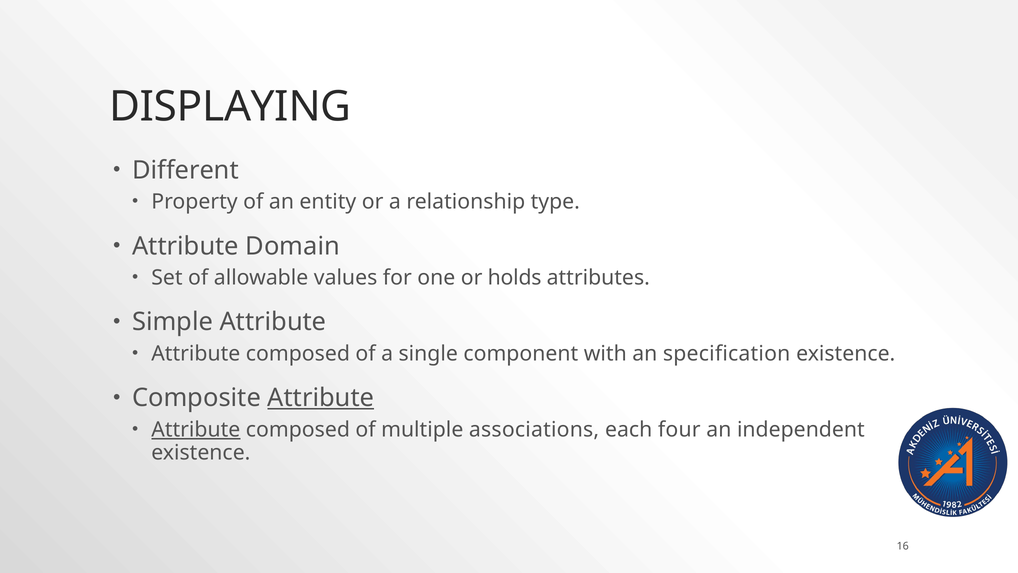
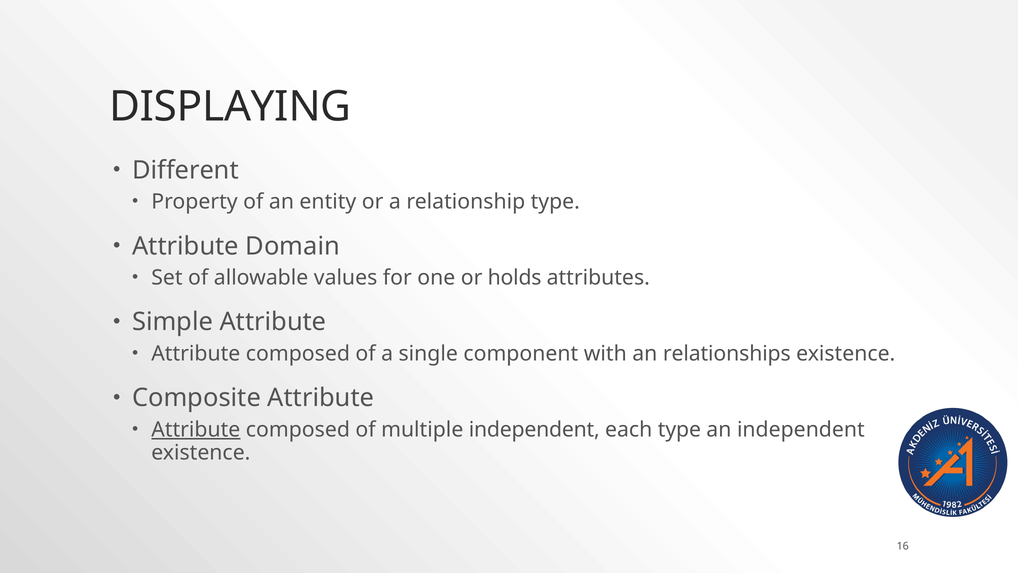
specification: specification -> relationships (727, 354)
Attribute underline: present -> none (321, 398)
multiple associations: associations -> independent (534, 429)
each four: four -> type (679, 429)
